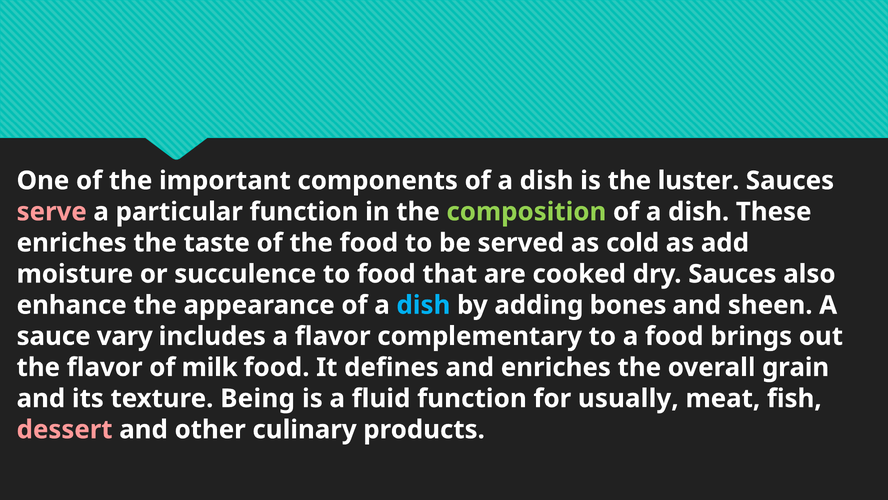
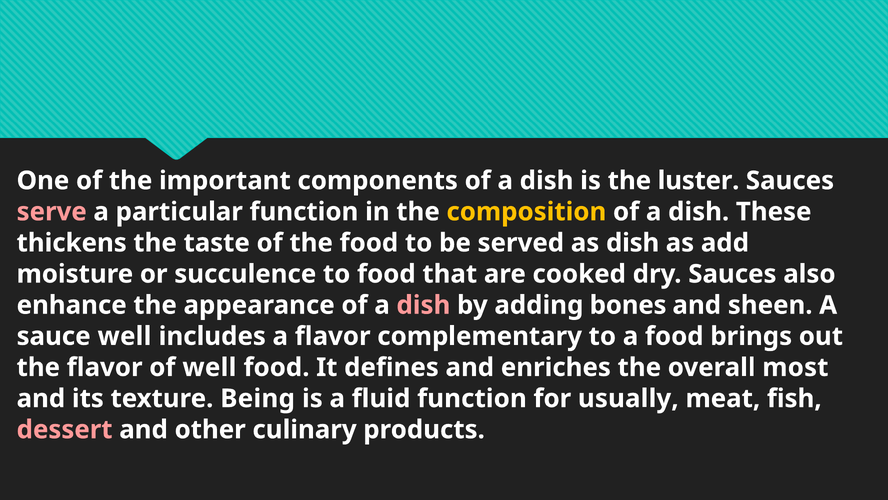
composition colour: light green -> yellow (526, 212)
enriches: enriches -> thickens (72, 243)
as cold: cold -> dish (633, 243)
dish colour: light blue -> pink (423, 305)
sauce vary: vary -> well (125, 336)
of milk: milk -> well (209, 367)
grain: grain -> most (795, 367)
